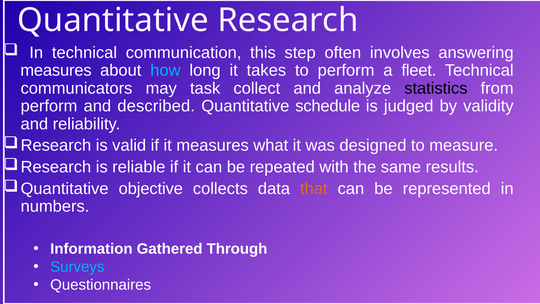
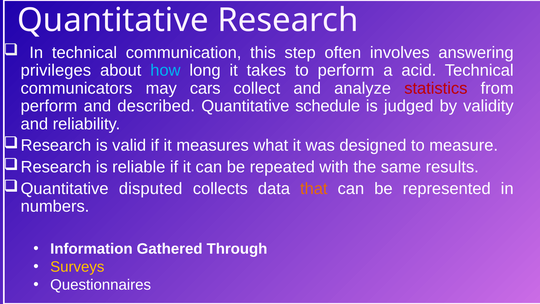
measures: measures -> privileges (56, 70)
fleet: fleet -> acid (419, 70)
task: task -> cars (205, 88)
statistics colour: black -> red (436, 88)
objective: objective -> disputed (151, 189)
Surveys colour: light blue -> yellow (77, 267)
